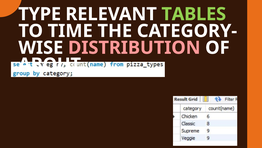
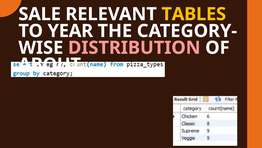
TYPE: TYPE -> SALE (40, 14)
TABLES colour: light green -> yellow (194, 14)
TIME: TIME -> YEAR (70, 31)
